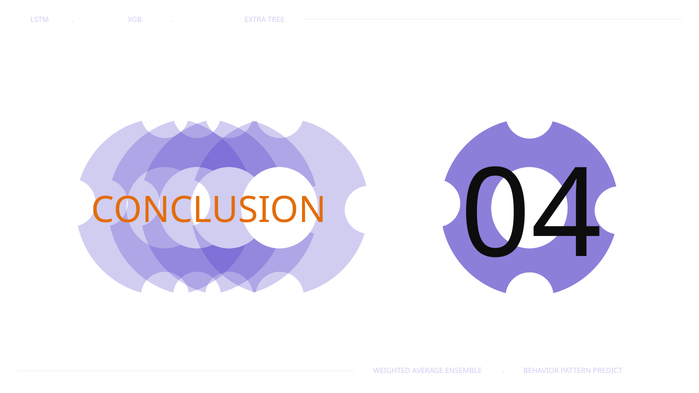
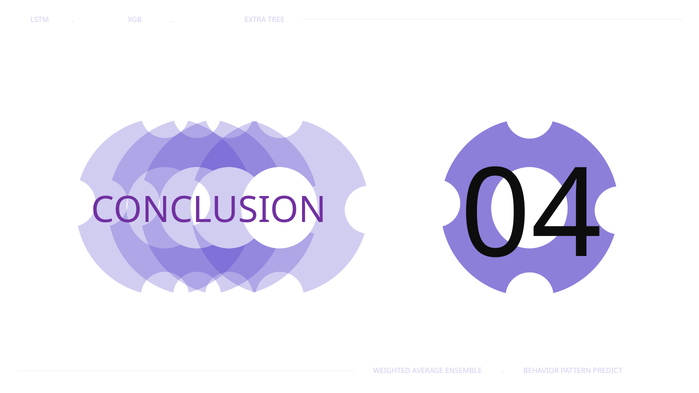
CONCLUSION colour: orange -> purple (209, 210)
